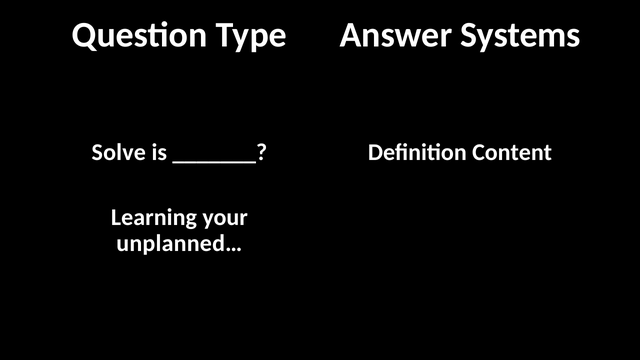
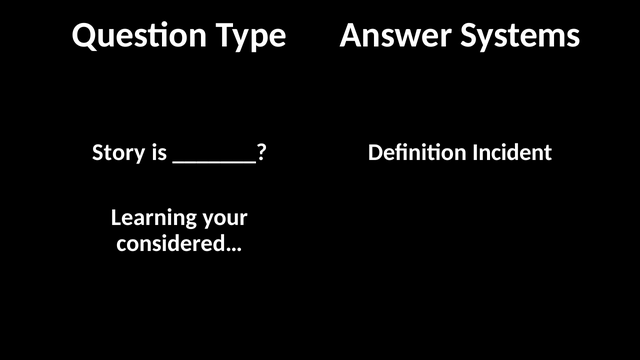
Solve: Solve -> Story (119, 152)
Content: Content -> Incident (512, 152)
unplanned…: unplanned… -> considered… (179, 243)
